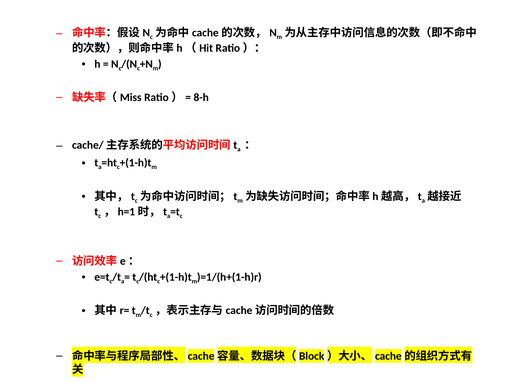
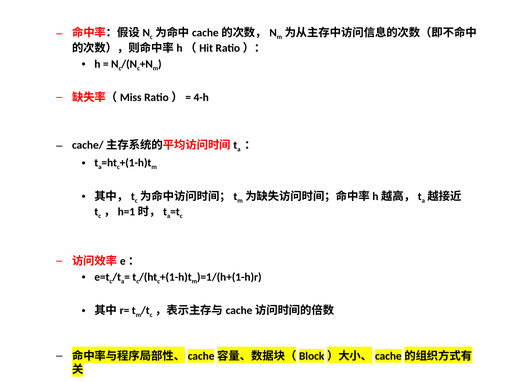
8-h: 8-h -> 4-h (201, 98)
